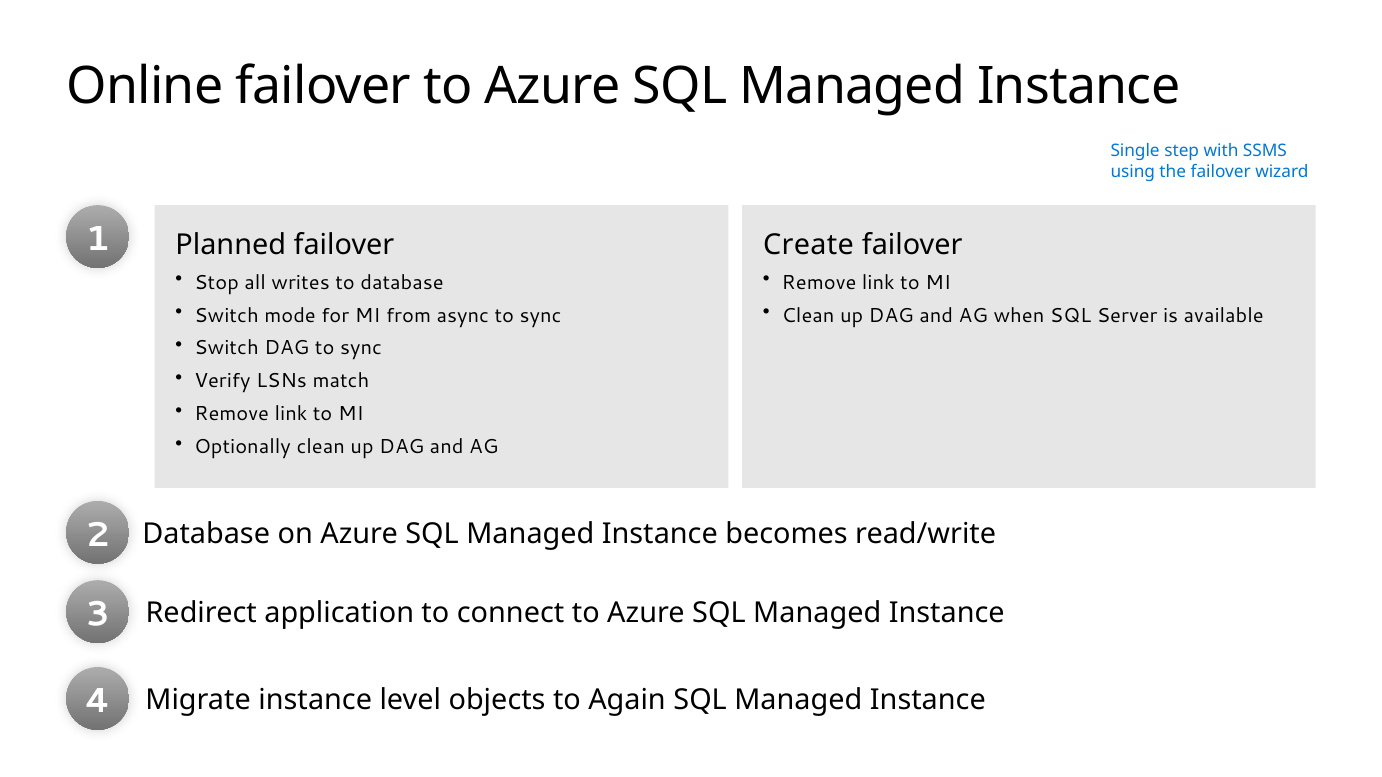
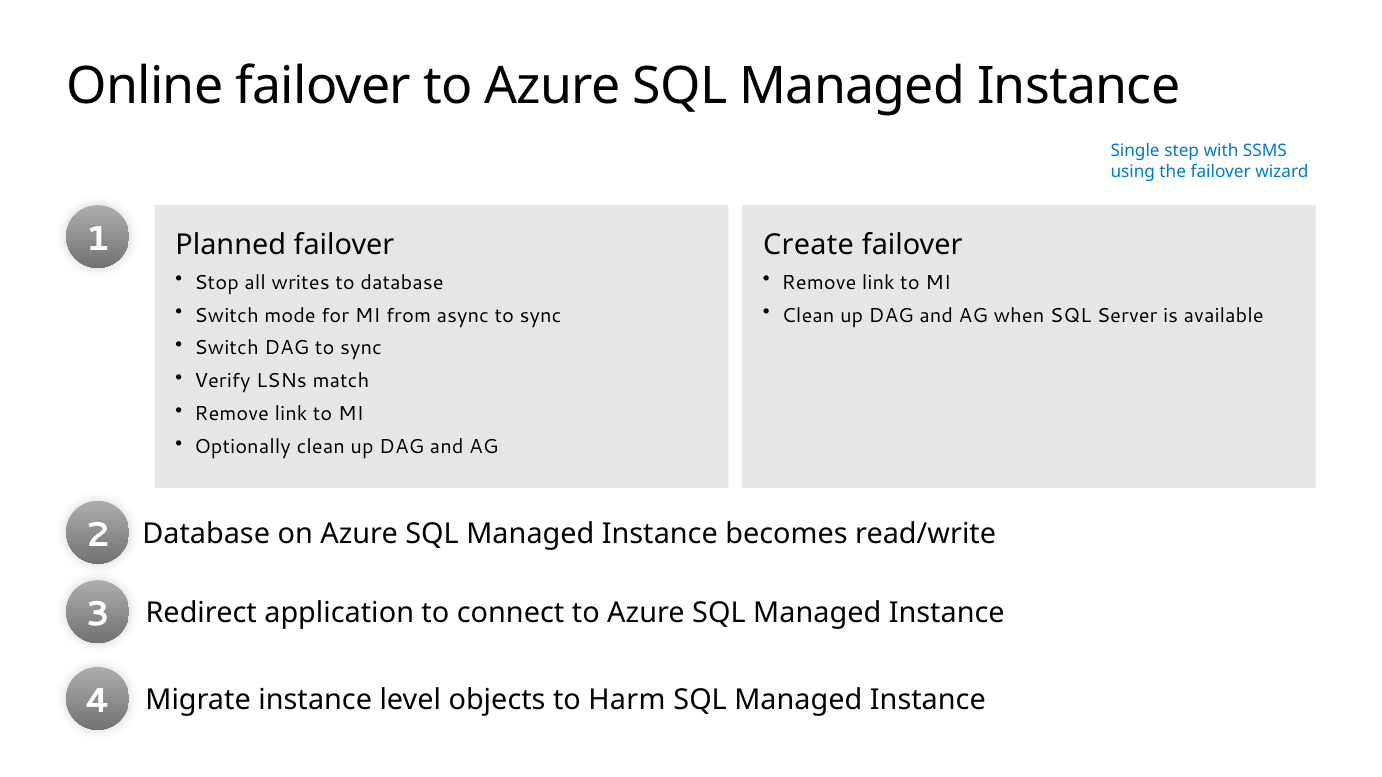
Again: Again -> Harm (627, 701)
